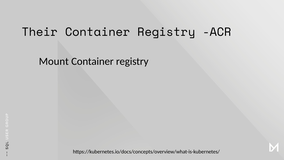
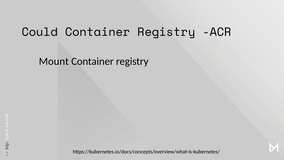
Their: Their -> Could (40, 32)
